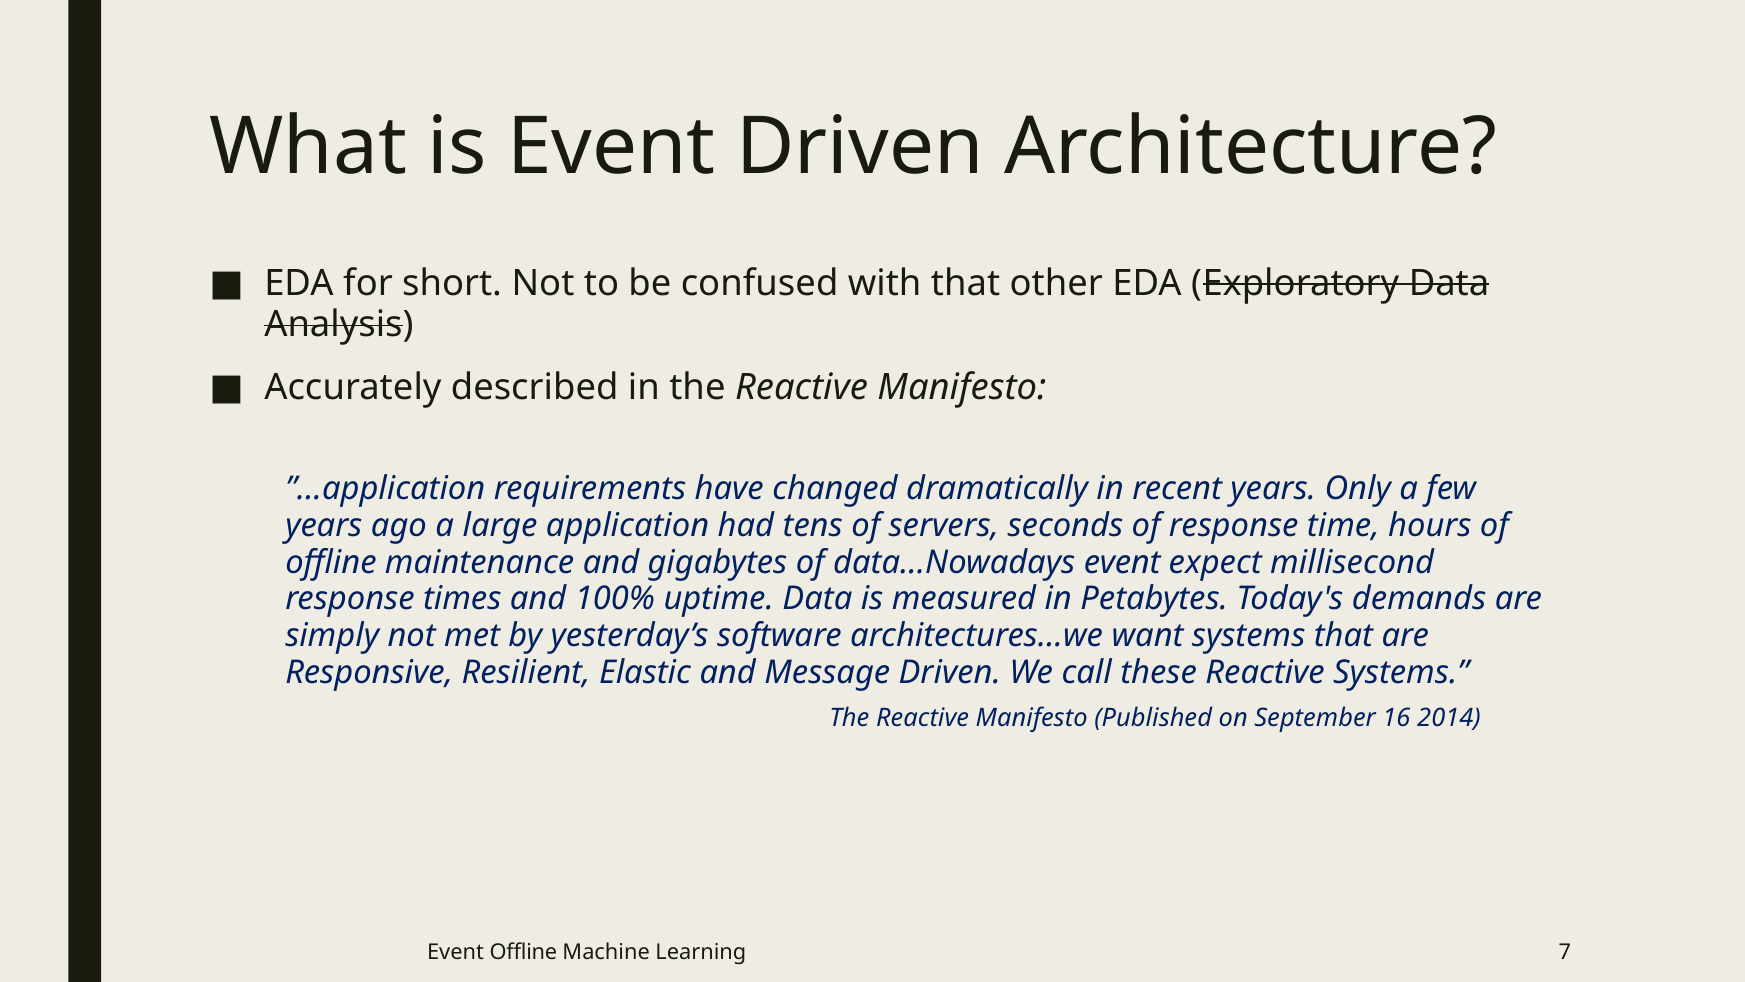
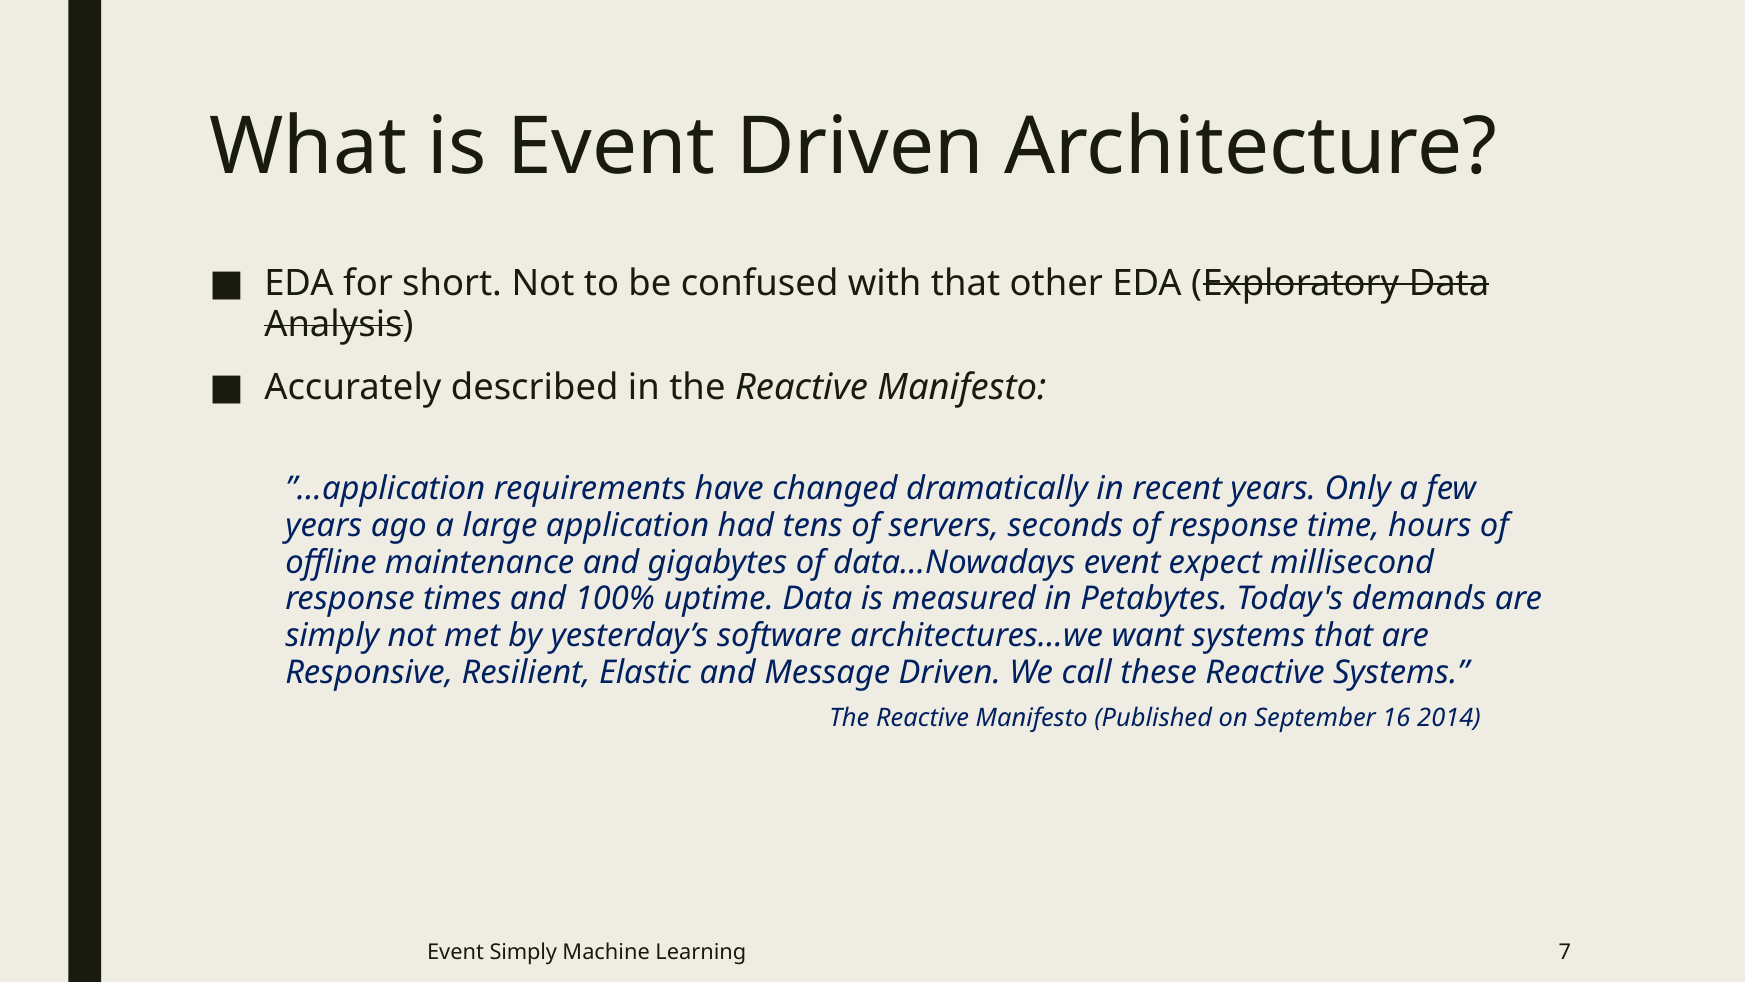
Event Offline: Offline -> Simply (523, 952)
